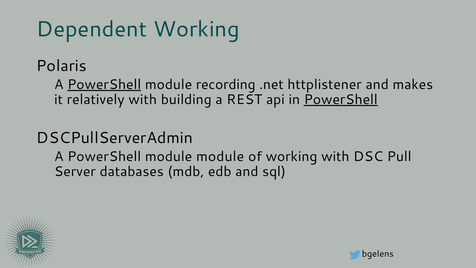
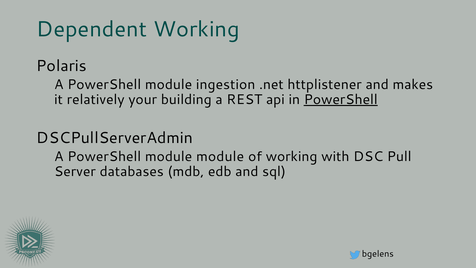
PowerShell underline: present -> none (104, 84)
recording: recording -> ingestion (226, 84)
relatively with: with -> your (143, 99)
